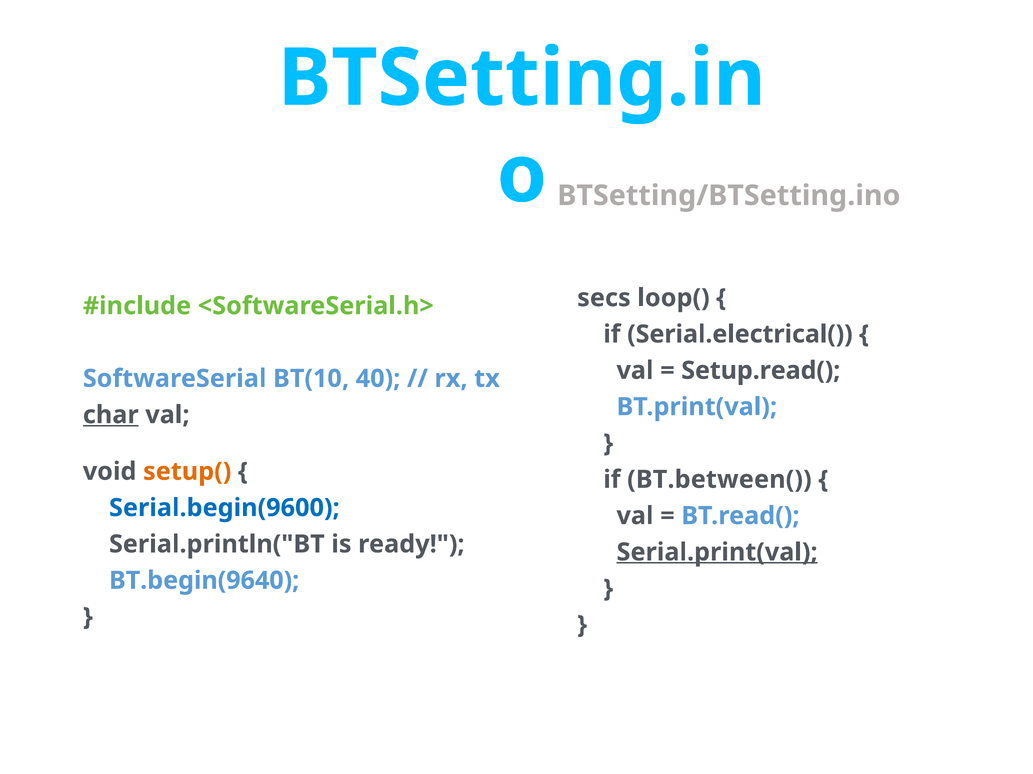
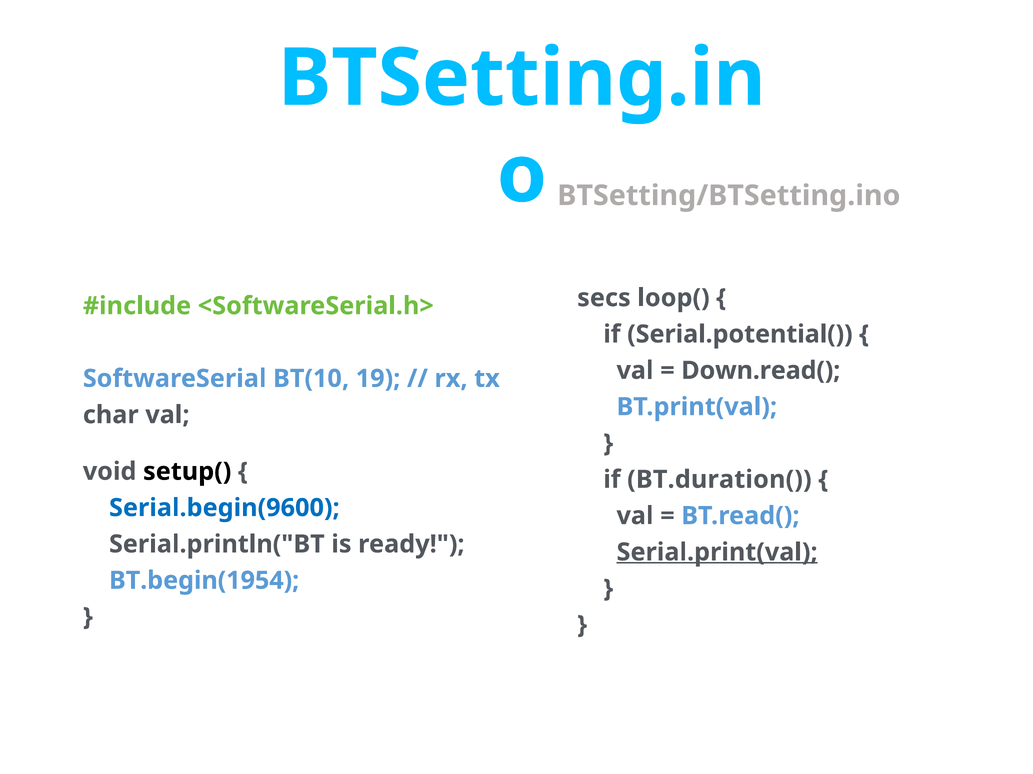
Serial.electrical(: Serial.electrical( -> Serial.potential( (740, 335)
Setup.read(: Setup.read( -> Down.read( (761, 371)
40: 40 -> 19 (378, 379)
char underline: present -> none (111, 415)
setup( colour: orange -> black (187, 472)
BT.between(: BT.between( -> BT.duration( (719, 480)
BT.begin(9640: BT.begin(9640 -> BT.begin(1954 (204, 581)
